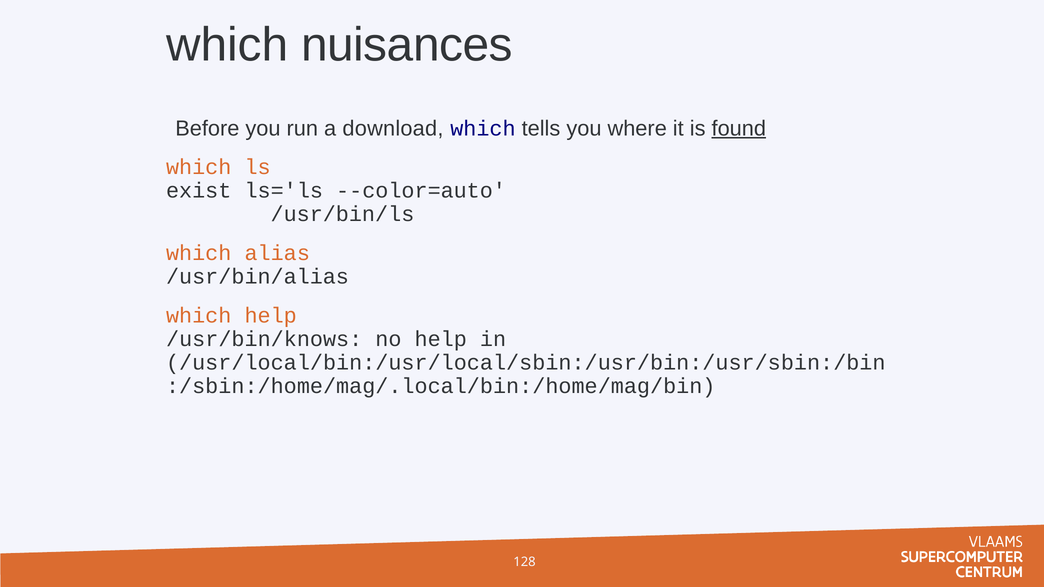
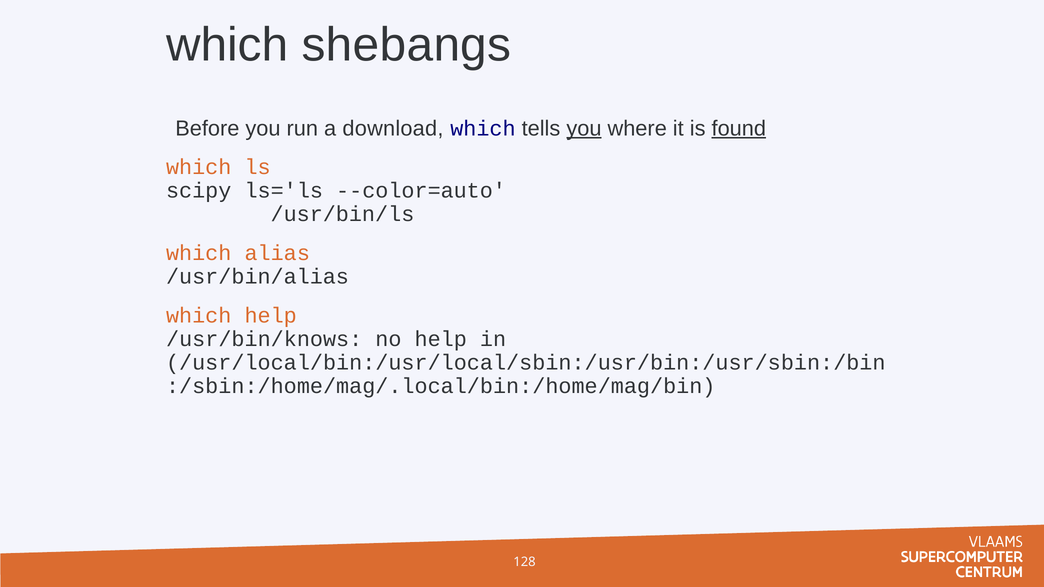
nuisances: nuisances -> shebangs (406, 45)
you underline: none -> present (584, 128)
exist: exist -> scipy (199, 191)
